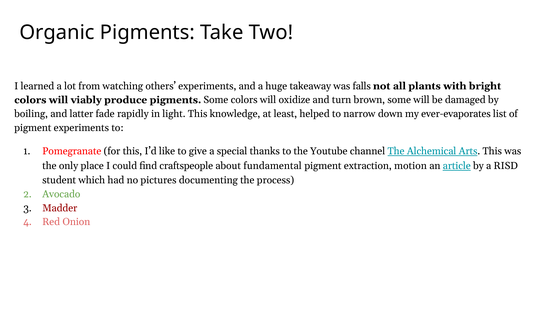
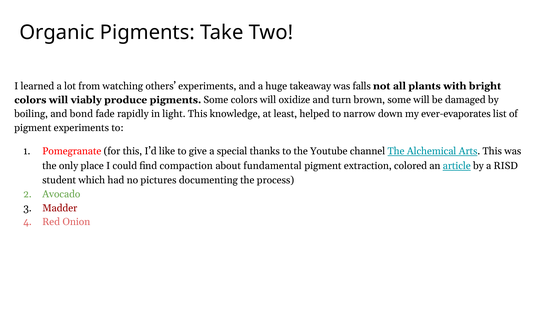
latter: latter -> bond (81, 114)
craftspeople: craftspeople -> compaction (186, 166)
motion: motion -> colored (411, 166)
